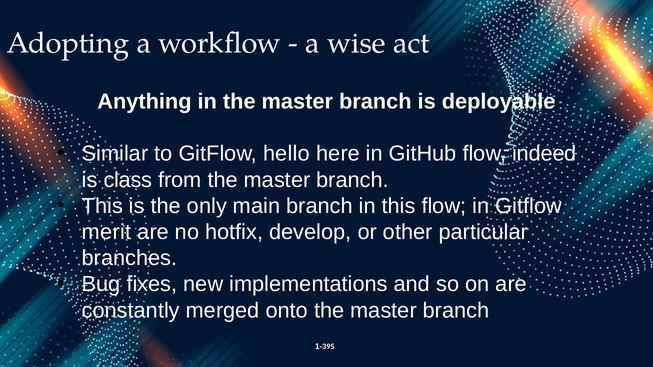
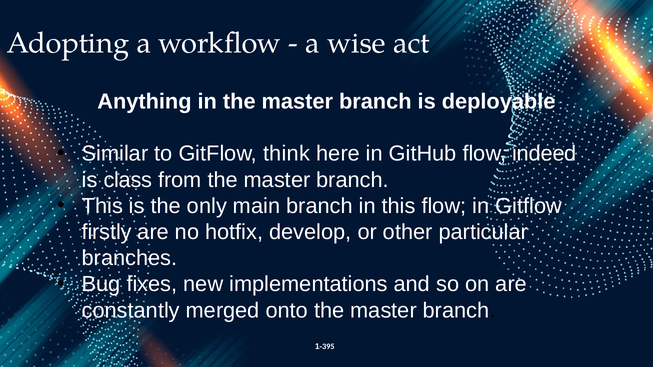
hello: hello -> think (287, 154)
merit: merit -> firstly (107, 232)
